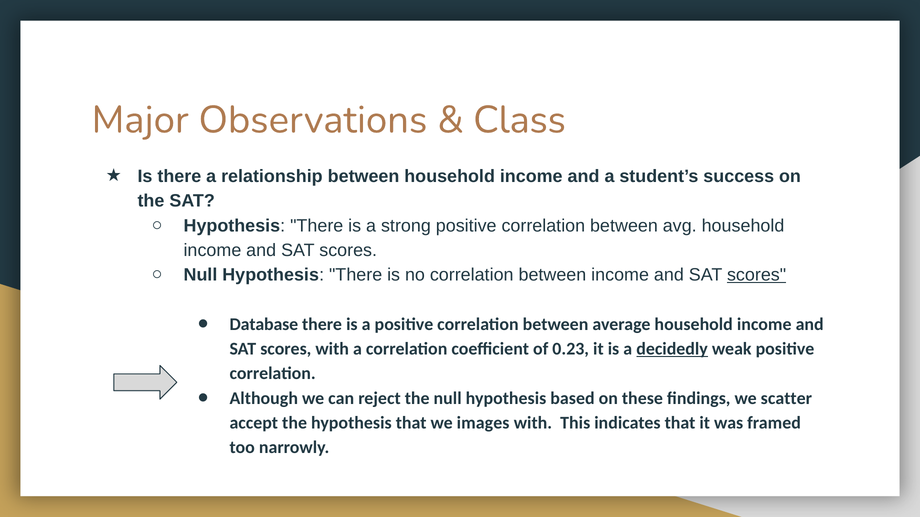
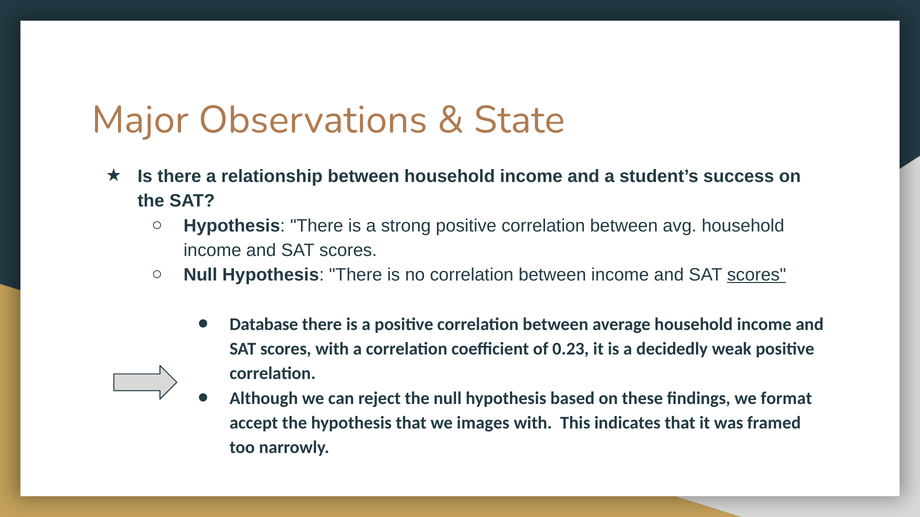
Class: Class -> State (519, 120)
decidedly underline: present -> none (672, 349)
scatter: scatter -> format (786, 399)
